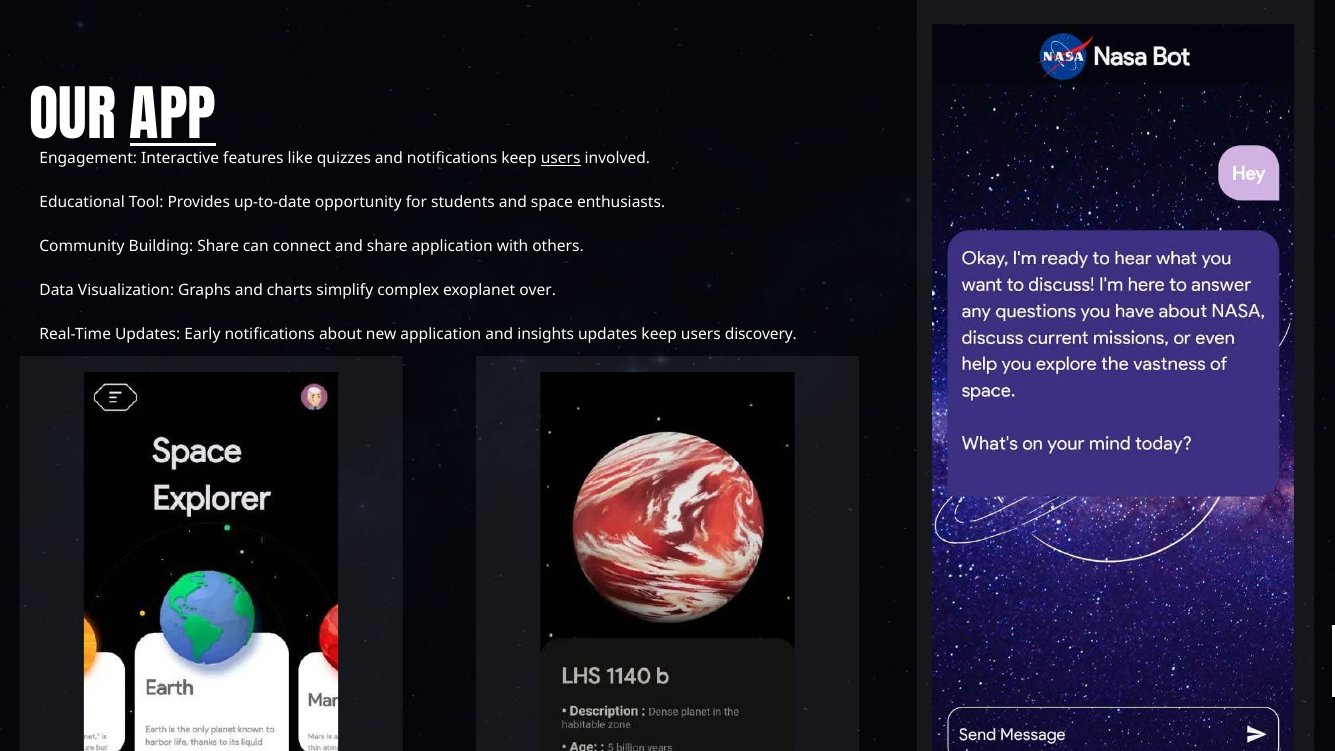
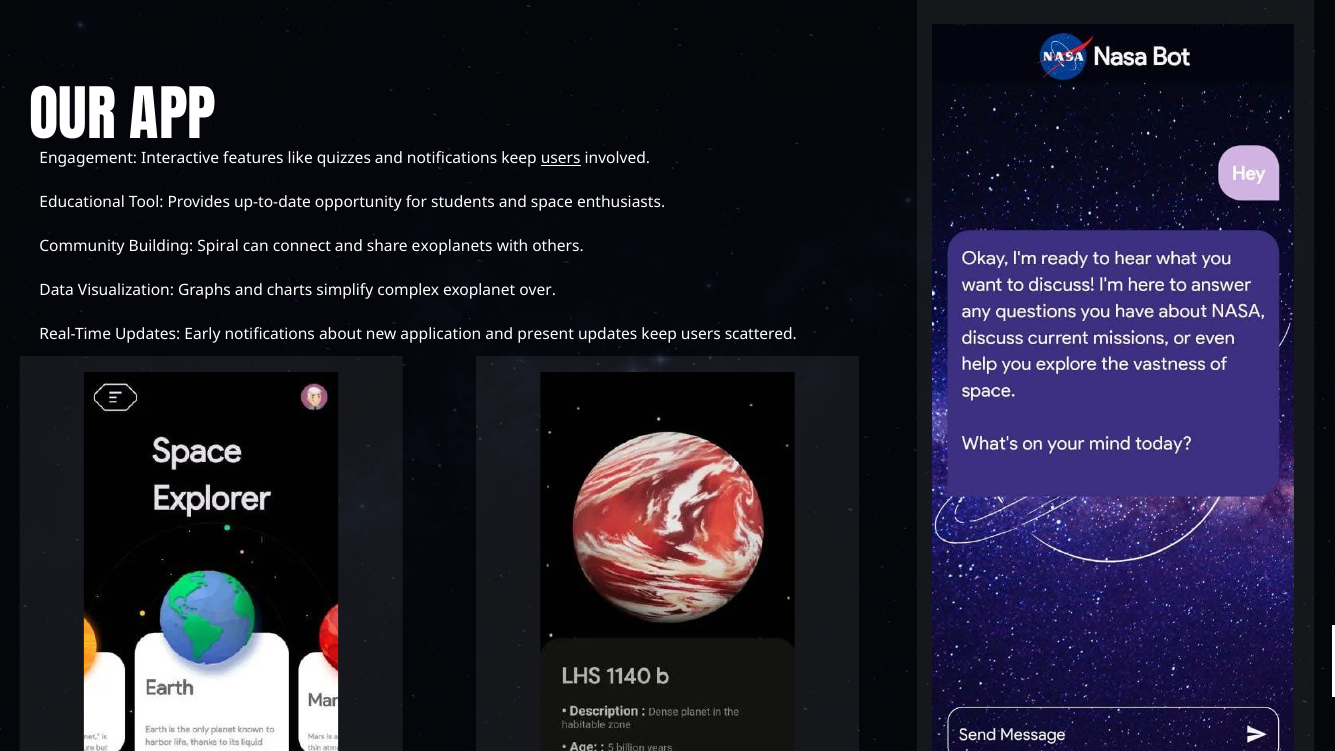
APP underline: present -> none (173, 118)
Building Share: Share -> Spiral (218, 246)
share application: application -> exoplanets (452, 246)
insights: insights -> present (546, 334)
discovery: discovery -> scattered (761, 334)
